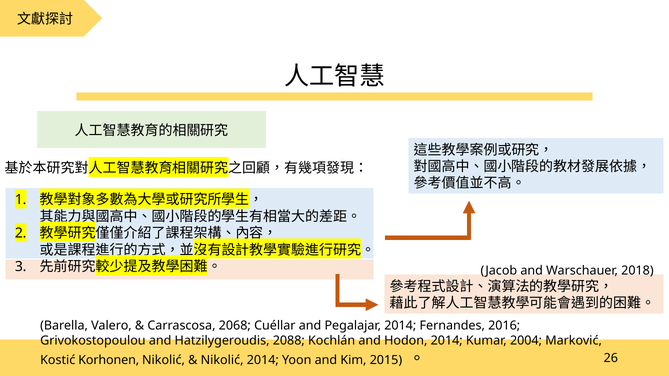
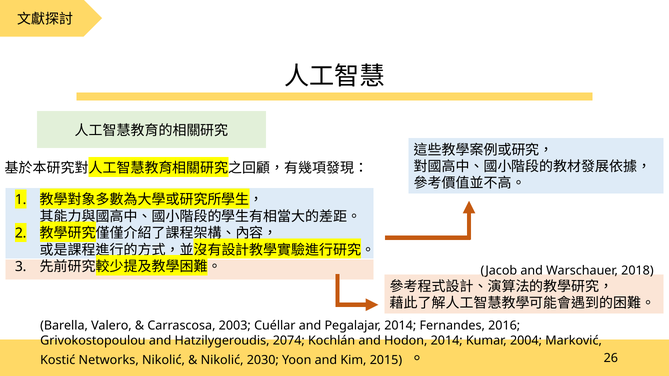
2068: 2068 -> 2003 (235, 326)
2088: 2088 -> 2074 (289, 341)
Korhonen: Korhonen -> Networks (109, 360)
Nikolić 2014: 2014 -> 2030 (263, 360)
